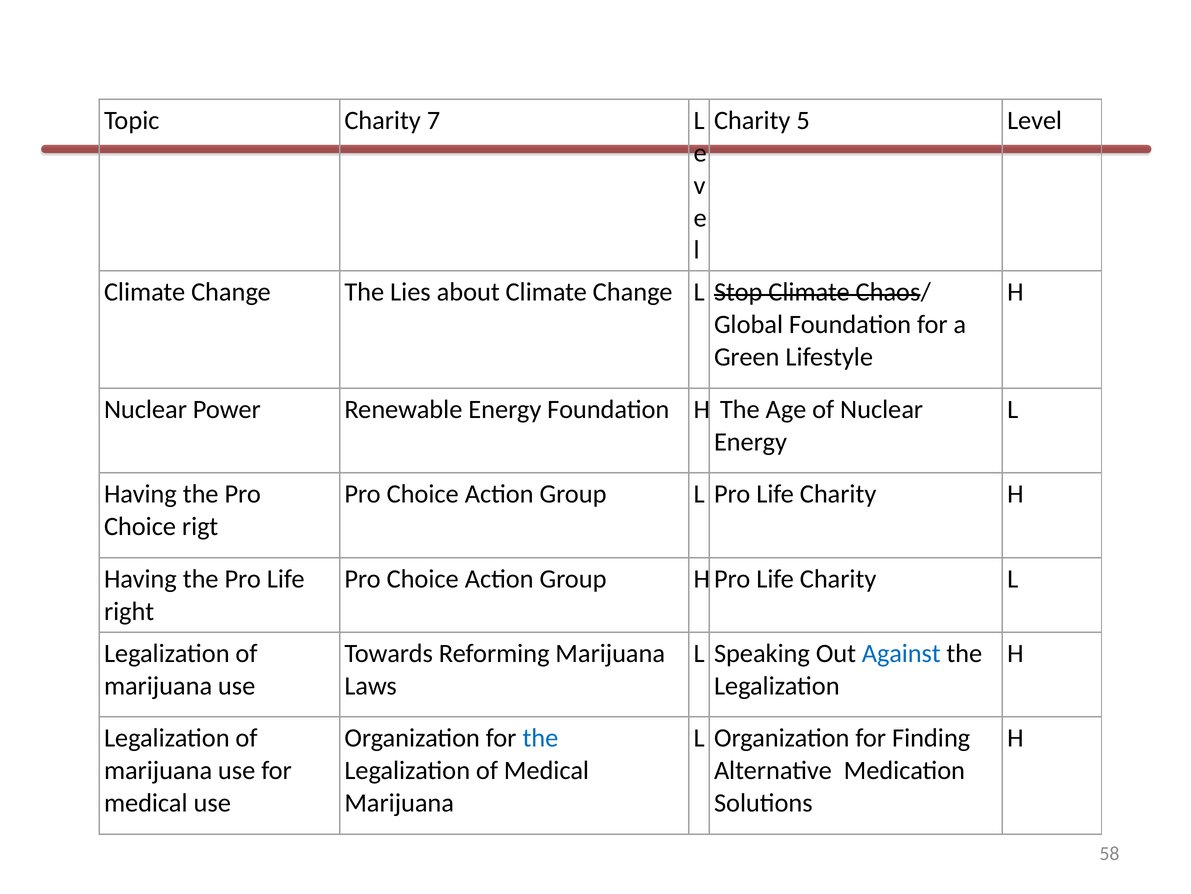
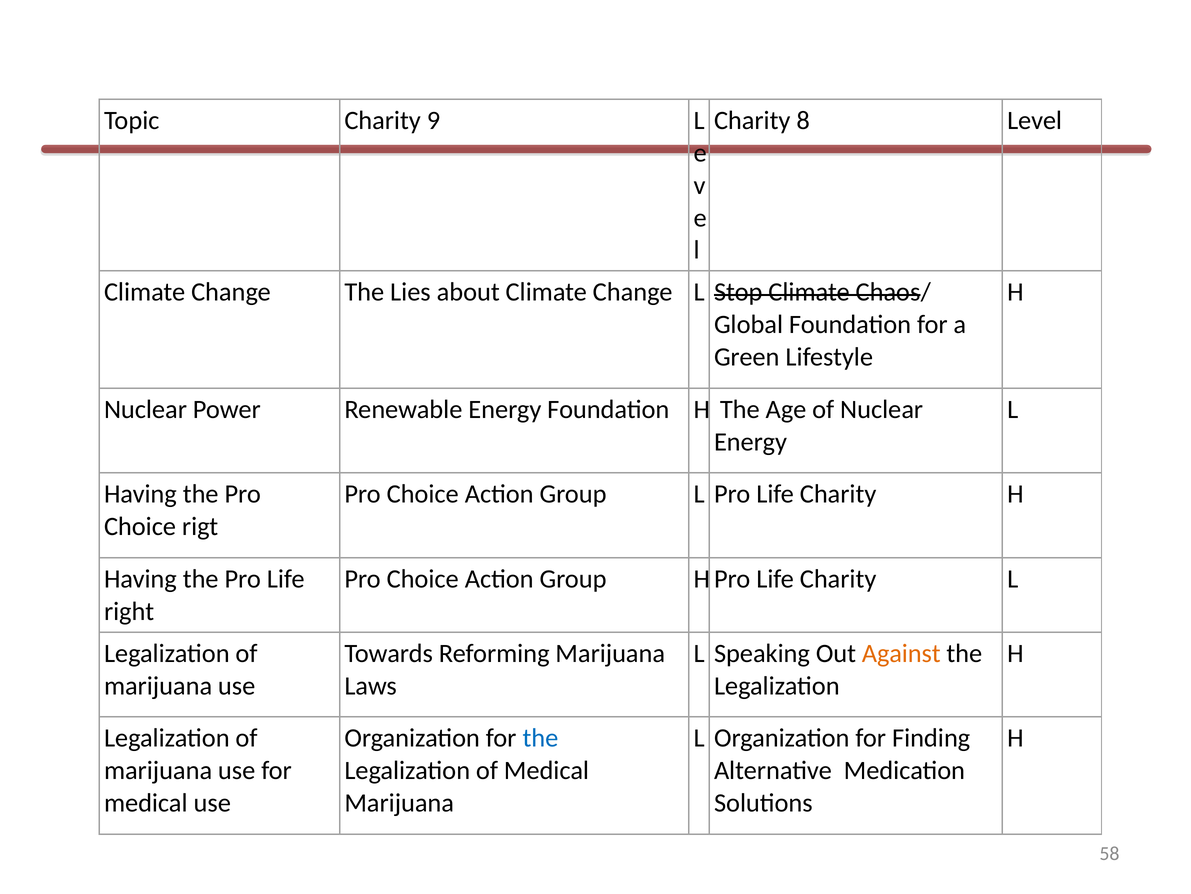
7: 7 -> 9 (434, 121)
5: 5 -> 8 (803, 121)
Against colour: blue -> orange (901, 653)
